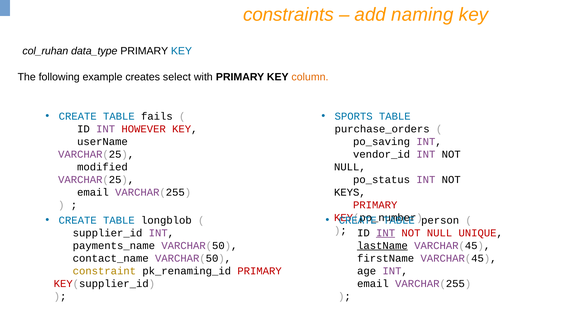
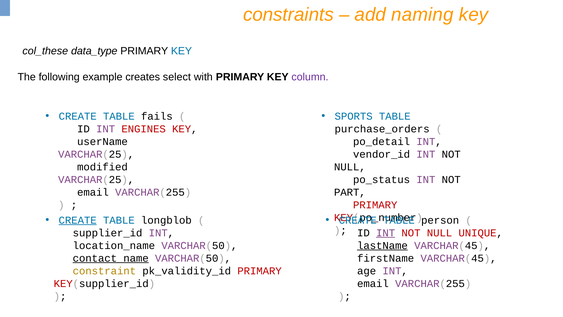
col_ruhan: col_ruhan -> col_these (45, 51)
column colour: orange -> purple (310, 77)
HOWEVER: HOWEVER -> ENGINES (144, 129)
po_saving: po_saving -> po_detail (382, 142)
KEYS: KEYS -> PART (350, 192)
CREATE underline: none -> present (78, 220)
payments_name: payments_name -> location_name (114, 245)
contact_name underline: none -> present (111, 258)
pk_renaming_id: pk_renaming_id -> pk_validity_id (187, 271)
